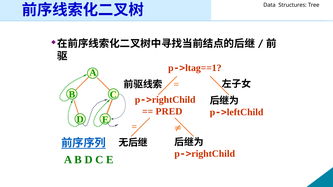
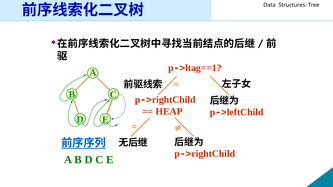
PRED: PRED -> HEAP (169, 112)
